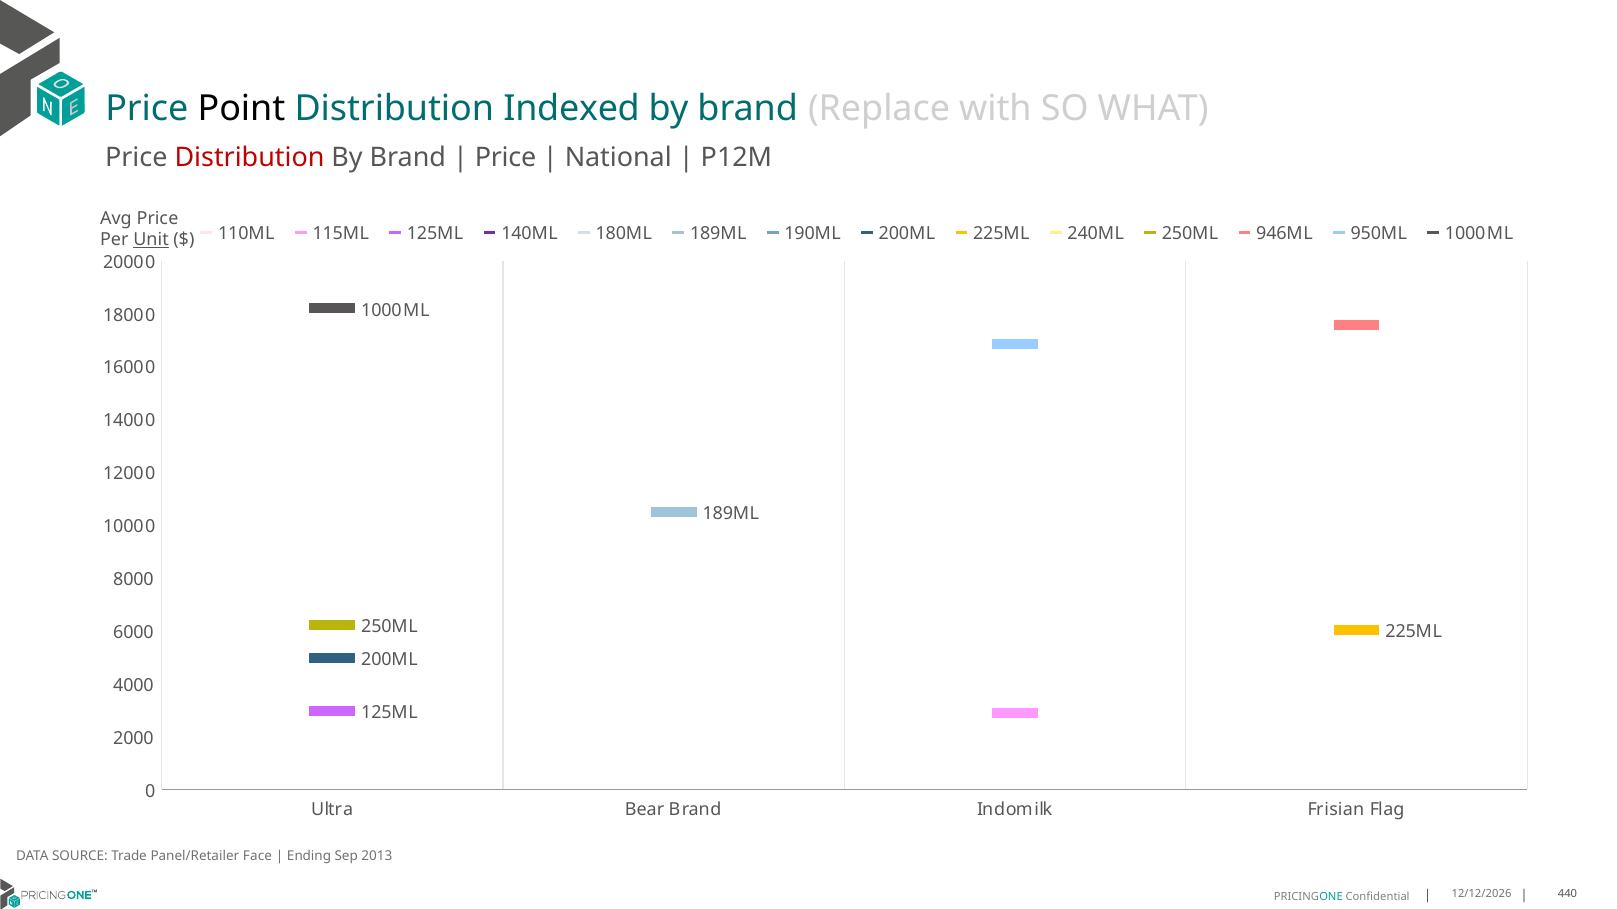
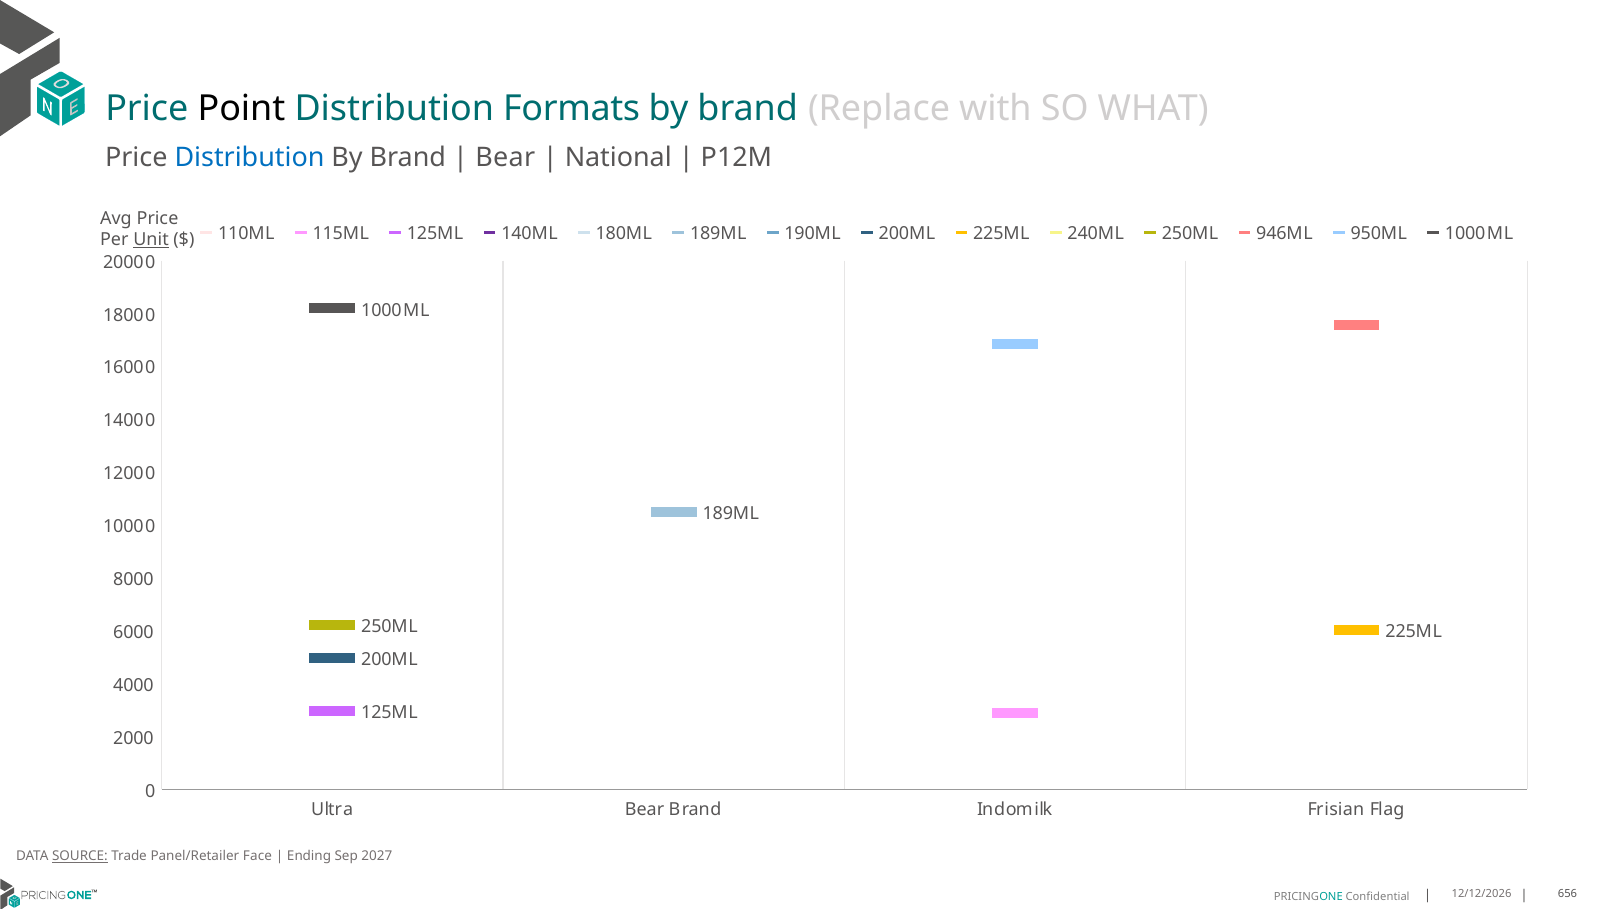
Indexed: Indexed -> Formats (572, 109)
Distribution colour: red -> blue (250, 158)
Price: Price -> Bear (505, 158)
SOURCE underline: none -> present (80, 857)
2013: 2013 -> 2027 (377, 857)
440: 440 -> 656 (1567, 894)
